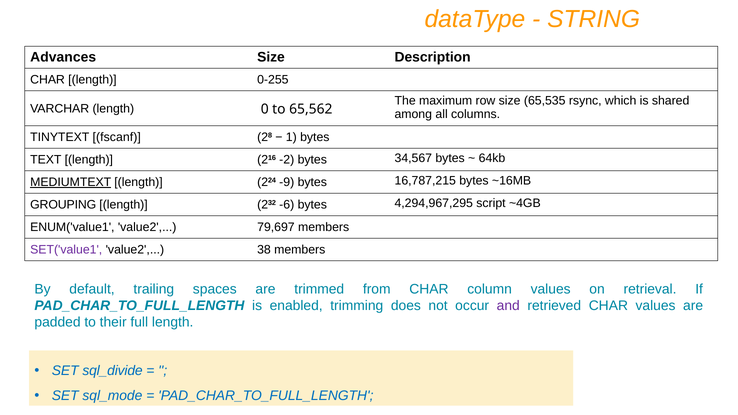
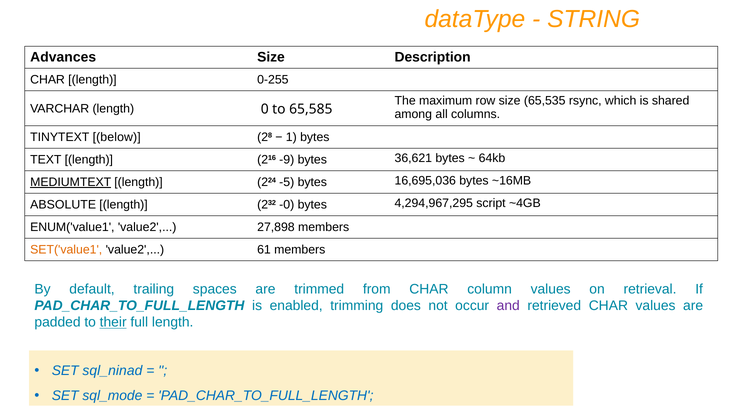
65,562: 65,562 -> 65,585 (311, 109)
fscanf: fscanf -> below (117, 137)
-2: -2 -> -9 (287, 160)
34,567: 34,567 -> 36,621 (413, 158)
-9: -9 -> -5 (287, 182)
16,787,215: 16,787,215 -> 16,695,036 (425, 181)
GROUPING: GROUPING -> ABSOLUTE (63, 205)
-6: -6 -> -0 (287, 205)
79,697: 79,697 -> 27,898 (276, 227)
SET('value1 colour: purple -> orange (66, 250)
38: 38 -> 61 (264, 250)
their underline: none -> present (113, 322)
sql_divide: sql_divide -> sql_ninad (112, 371)
